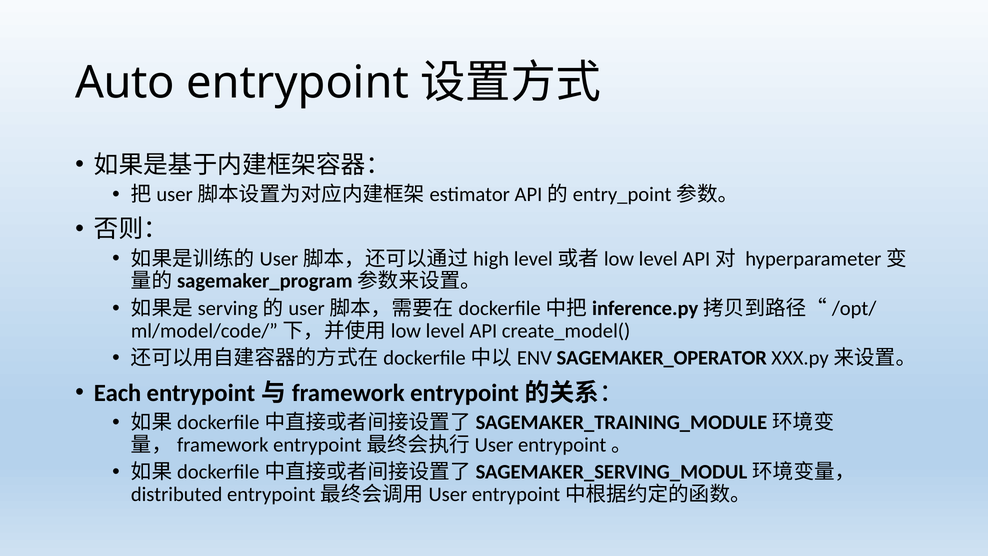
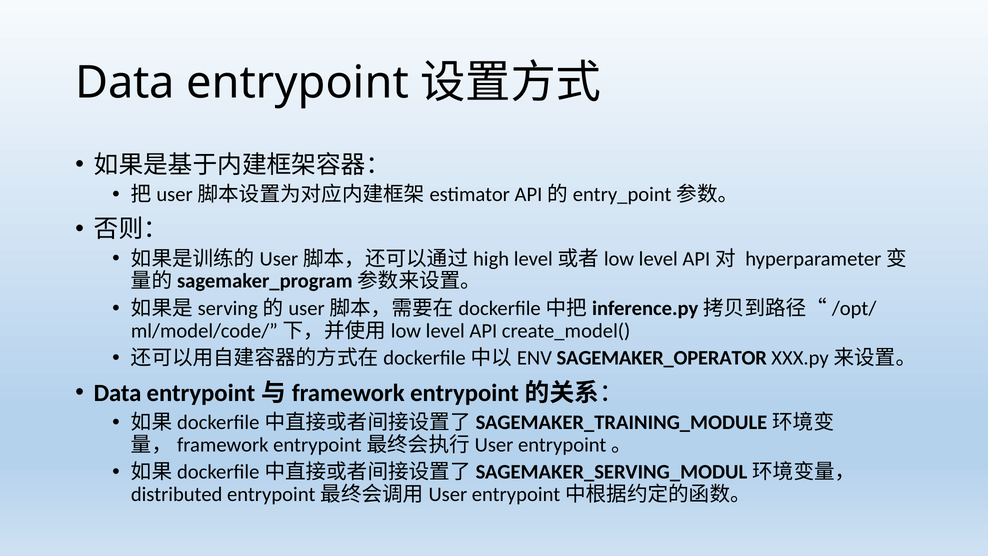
Auto: Auto -> Data (125, 83)
Each: Each -> Data (118, 393)
